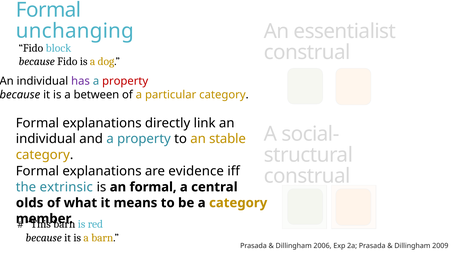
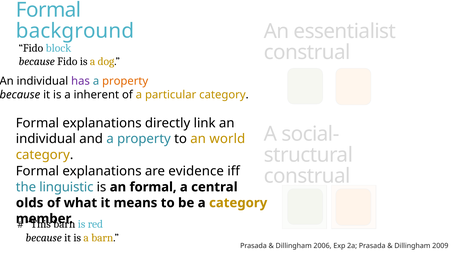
unchanging: unchanging -> background (75, 31)
property colour: red -> orange (125, 81)
between: between -> inherent (96, 95)
stable: stable -> world (227, 139)
extrinsic: extrinsic -> linguistic (66, 187)
